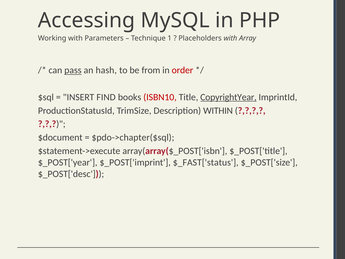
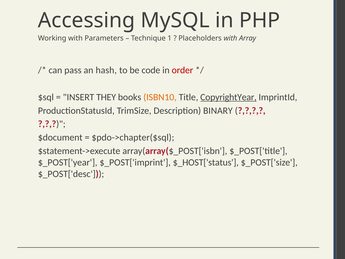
pass underline: present -> none (73, 70)
from: from -> code (151, 70)
FIND: FIND -> THEY (106, 97)
ISBN10 colour: red -> orange (160, 97)
WITHIN: WITHIN -> BINARY (218, 111)
$_FAST['status: $_FAST['status -> $_HOST['status (206, 162)
